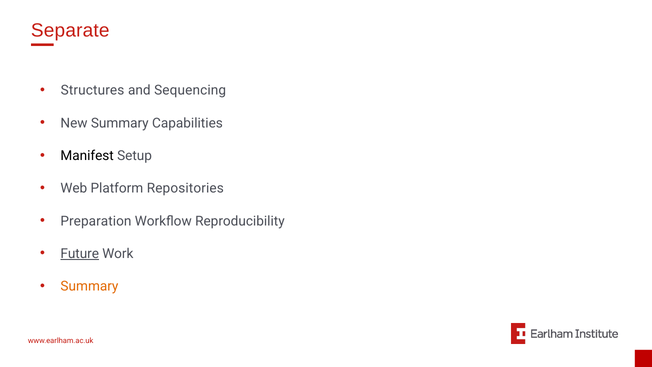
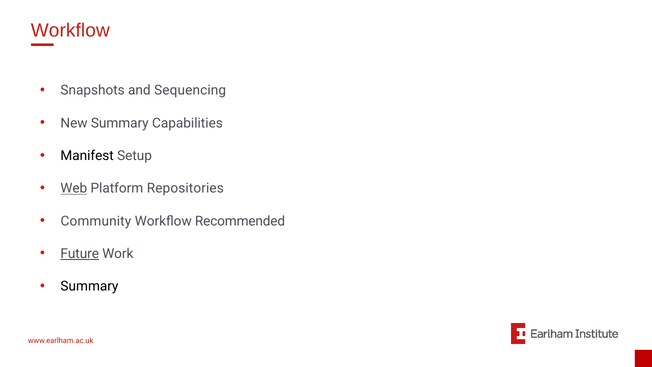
Separate: Separate -> Workflow (70, 31)
Structures: Structures -> Snapshots (93, 90)
Web underline: none -> present (74, 188)
Preparation: Preparation -> Community (96, 221)
Reproducibility: Reproducibility -> Recommended (240, 221)
Summary colour: orange -> black (89, 286)
